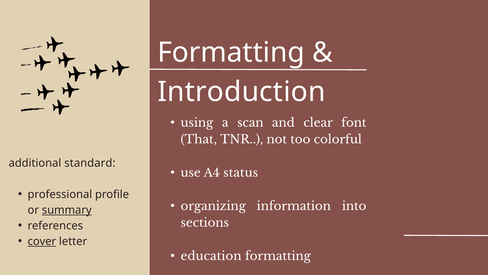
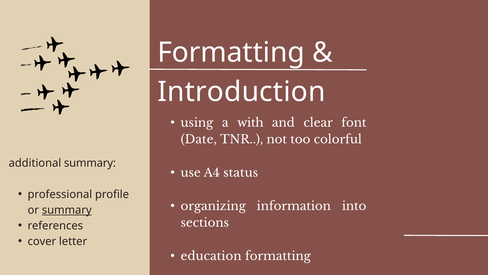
scan: scan -> with (250, 123)
That: That -> Date (199, 139)
additional standard: standard -> summary (90, 163)
cover underline: present -> none (42, 241)
